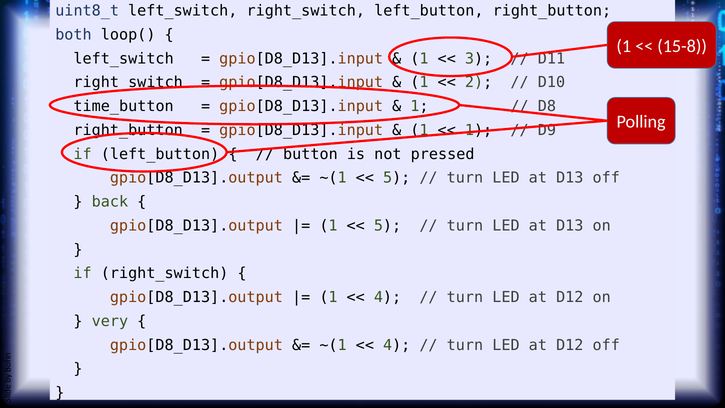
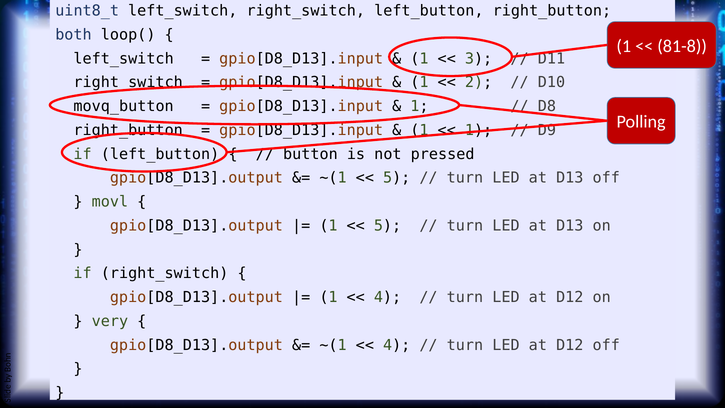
15-8: 15-8 -> 81-8 (682, 46)
time_button: time_button -> movq_button (124, 106)
back: back -> movl (110, 202)
